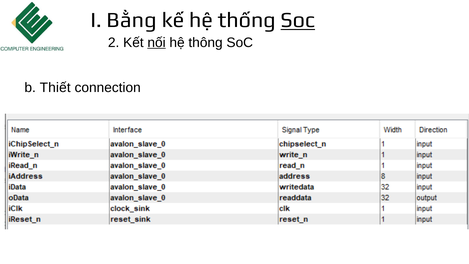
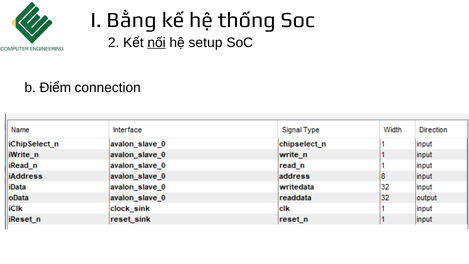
Soc underline: present -> none (298, 20)
thông: thông -> setup (205, 42)
Thiết: Thiết -> Điểm (55, 88)
